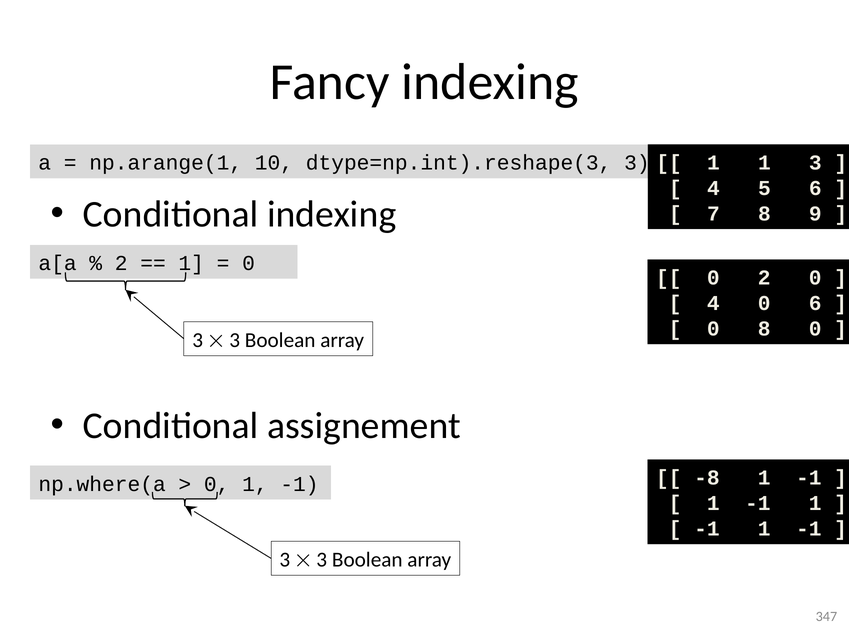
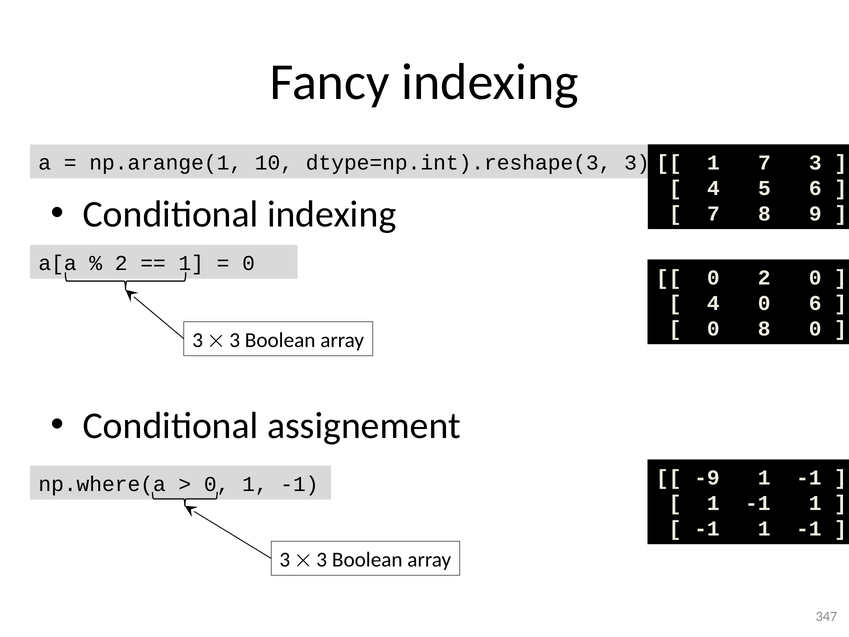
1 1: 1 -> 7 (764, 163)
-8: -8 -> -9 (707, 478)
